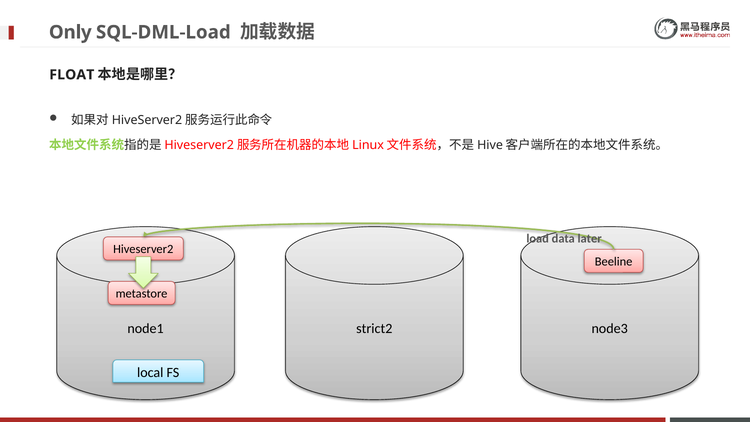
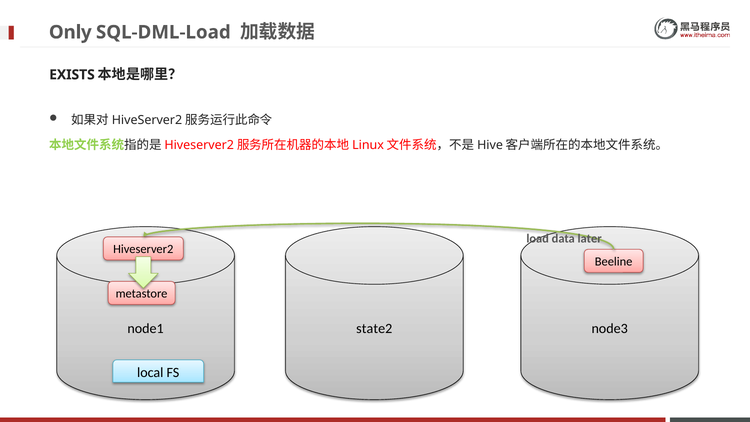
FLOAT: FLOAT -> EXISTS (72, 75)
strict2: strict2 -> state2 (374, 328)
